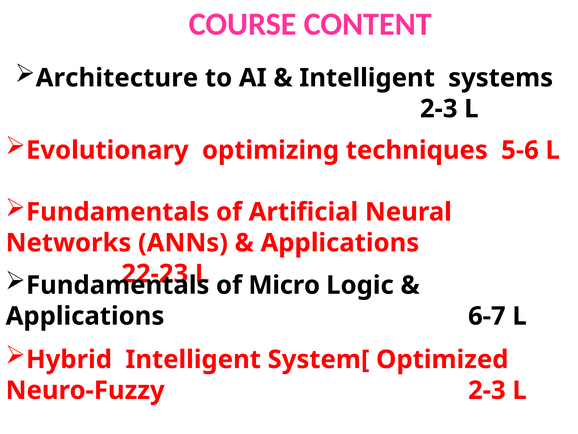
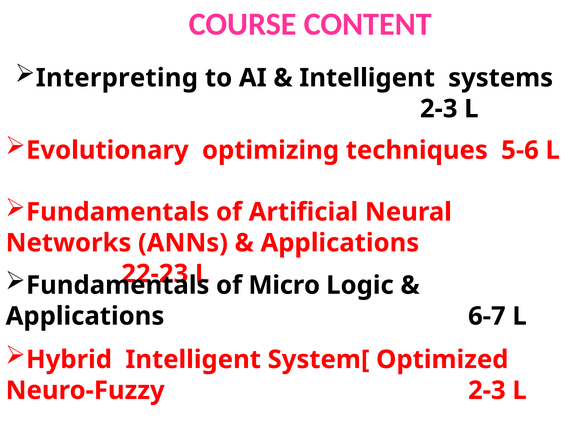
Architecture: Architecture -> Interpreting (117, 78)
